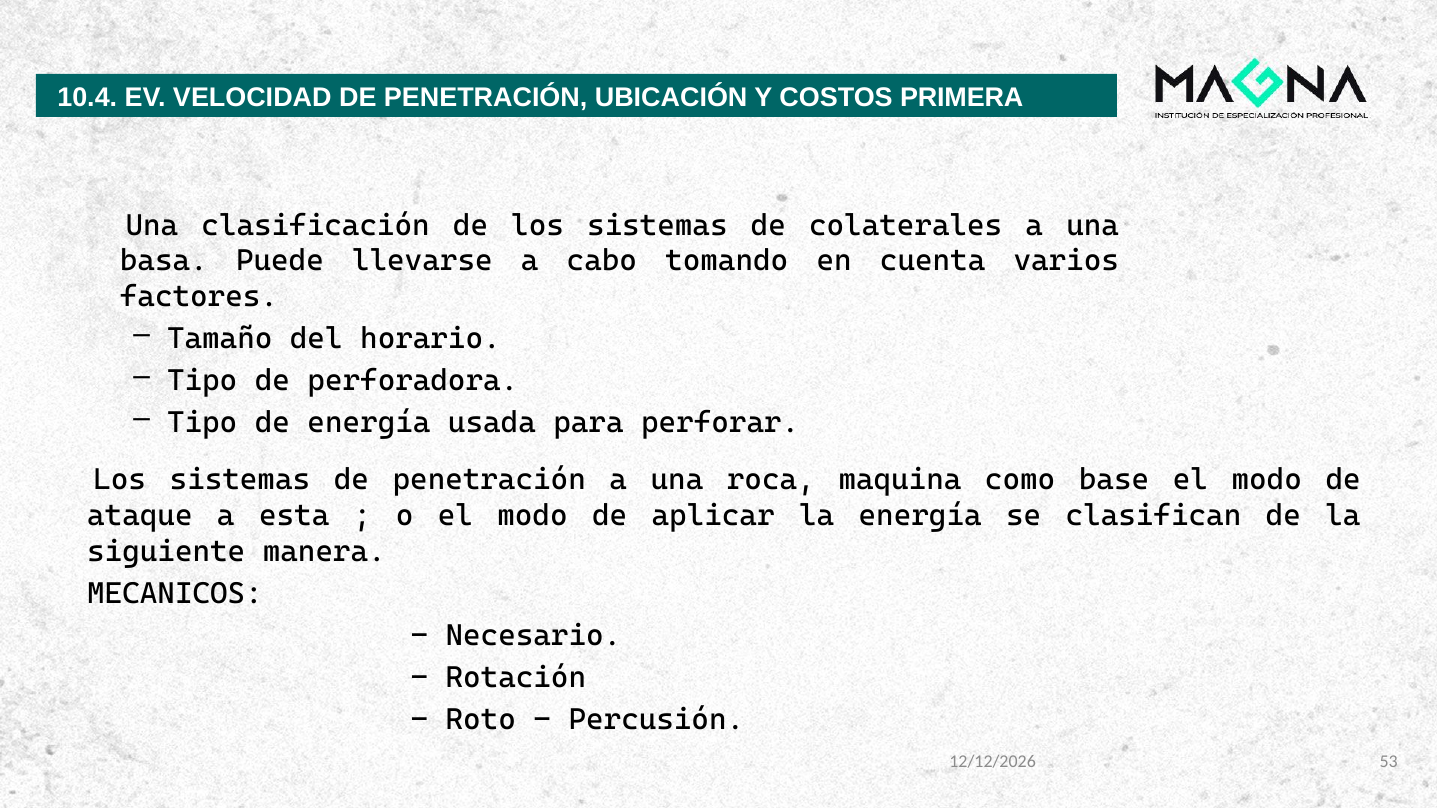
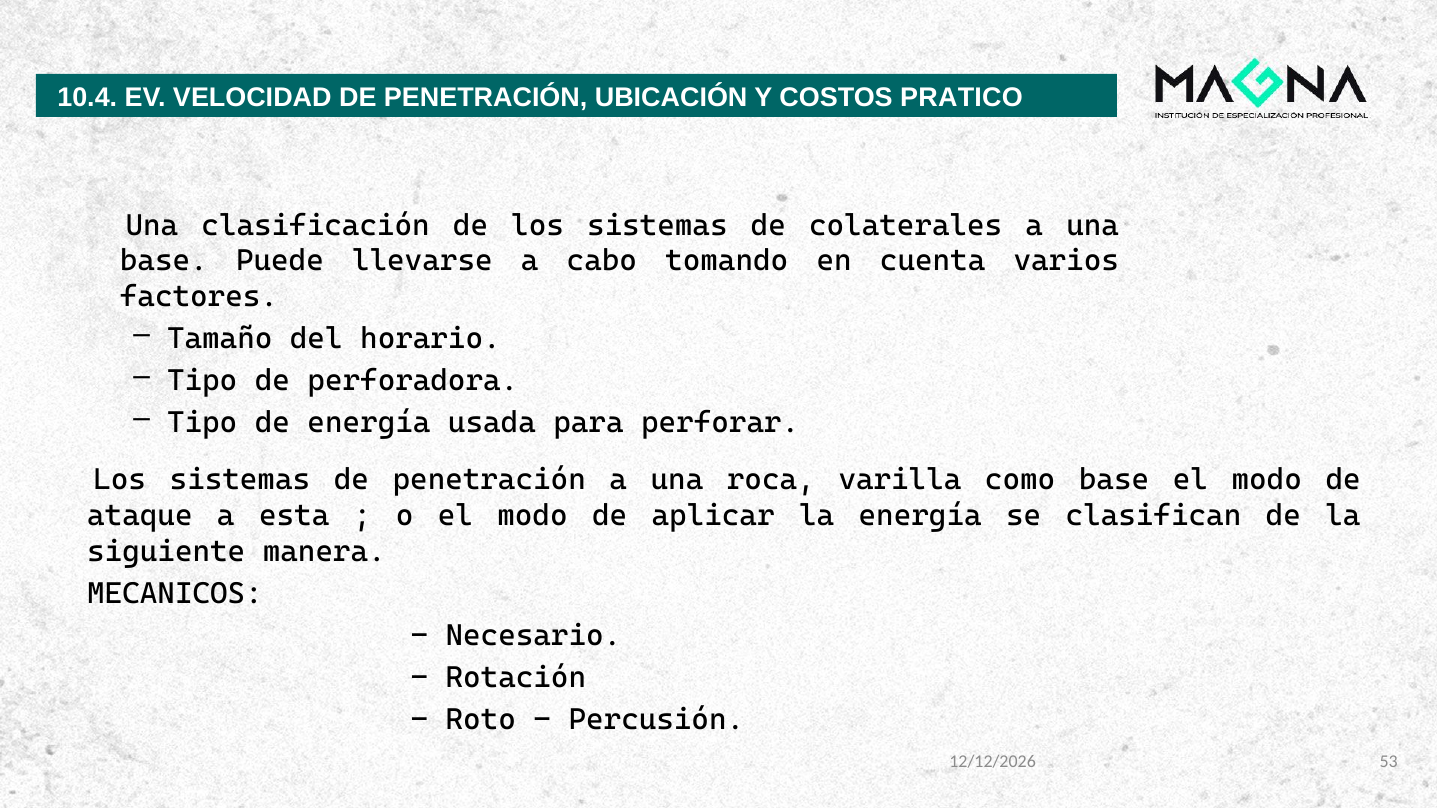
PRIMERA: PRIMERA -> PRATICO (961, 97)
basa: basa -> base (164, 261)
maquina: maquina -> varilla (900, 480)
